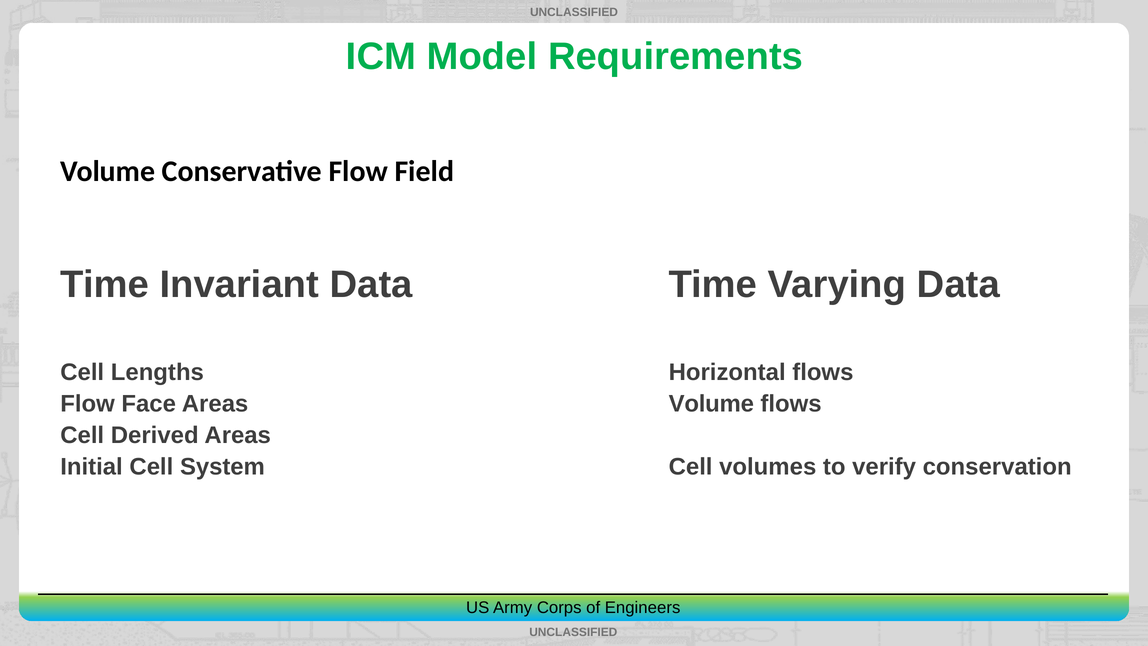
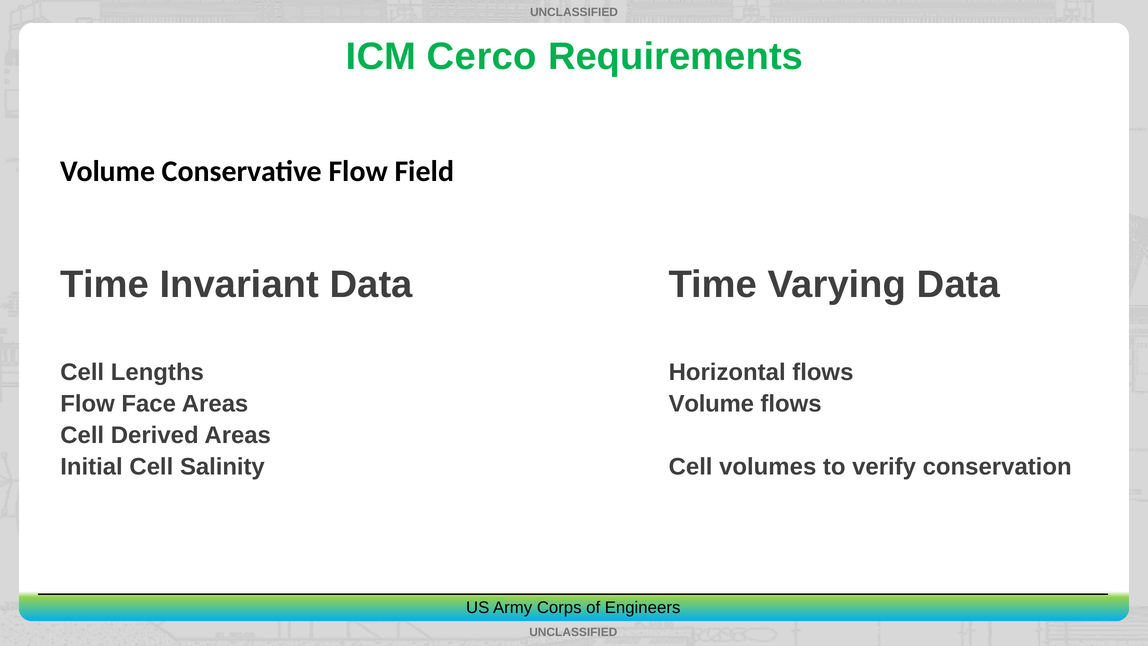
Model: Model -> Cerco (482, 57)
System: System -> Salinity (222, 466)
